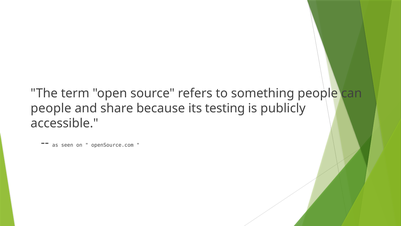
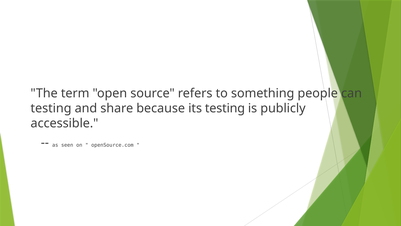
people: people -> testing (51, 108)
